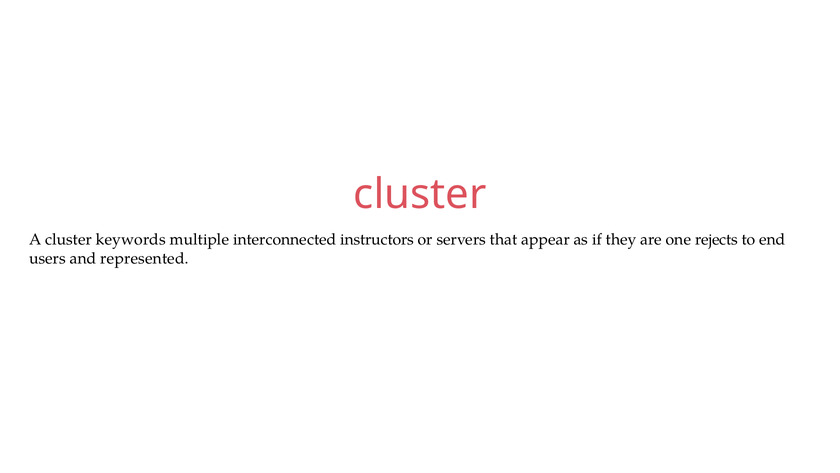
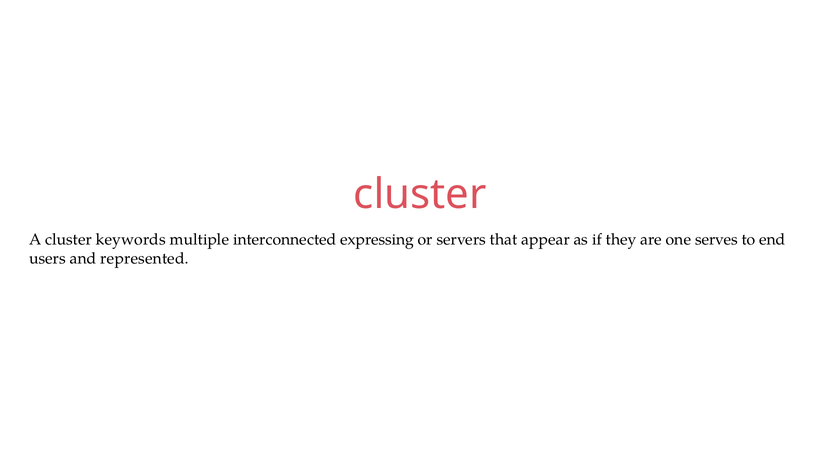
instructors: instructors -> expressing (377, 239)
rejects: rejects -> serves (716, 239)
